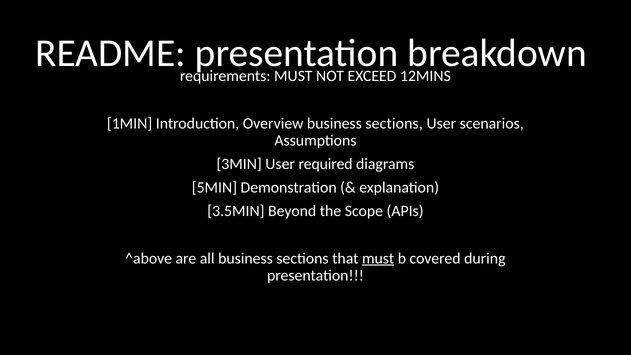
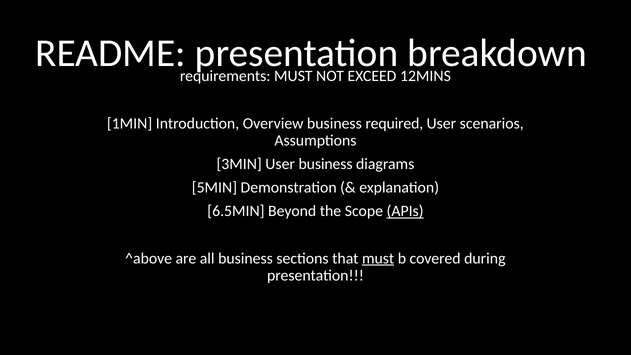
Overview business sections: sections -> required (394, 123)
User required: required -> business (326, 164)
3.5MIN: 3.5MIN -> 6.5MIN (236, 211)
APIs underline: none -> present (405, 211)
